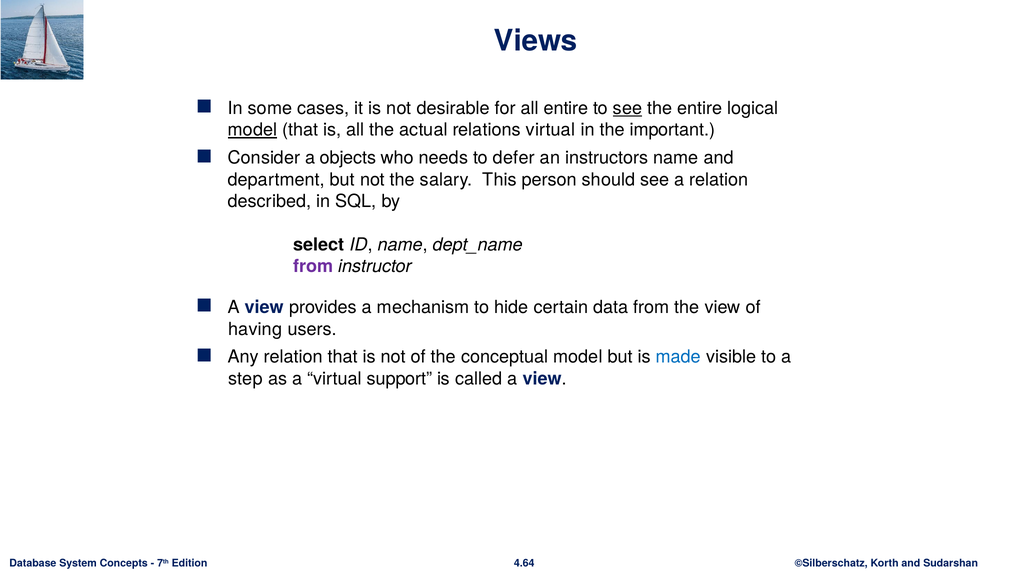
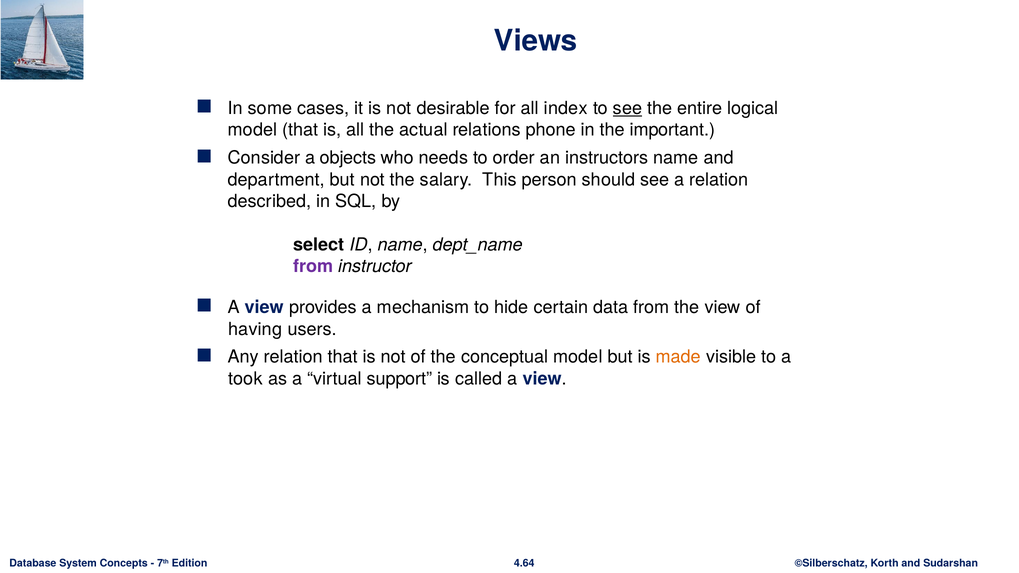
all entire: entire -> index (566, 108)
model underline: present -> none (253, 130)
relations virtual: virtual -> phone (551, 130)
defer: defer -> order (514, 158)
made colour: blue -> orange (678, 357)
step: step -> took (245, 379)
